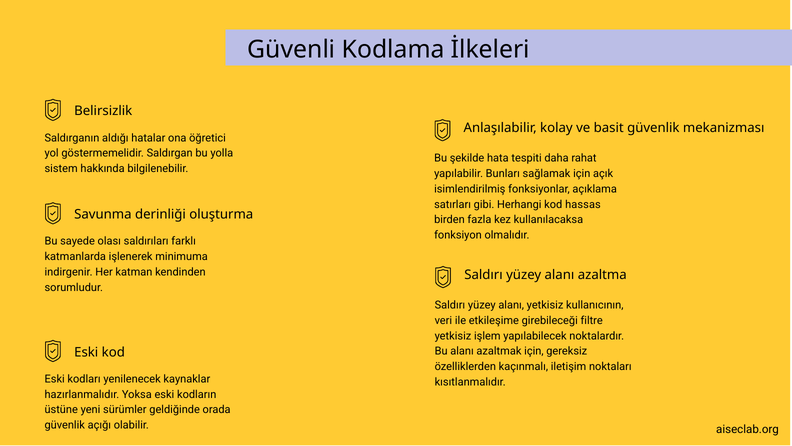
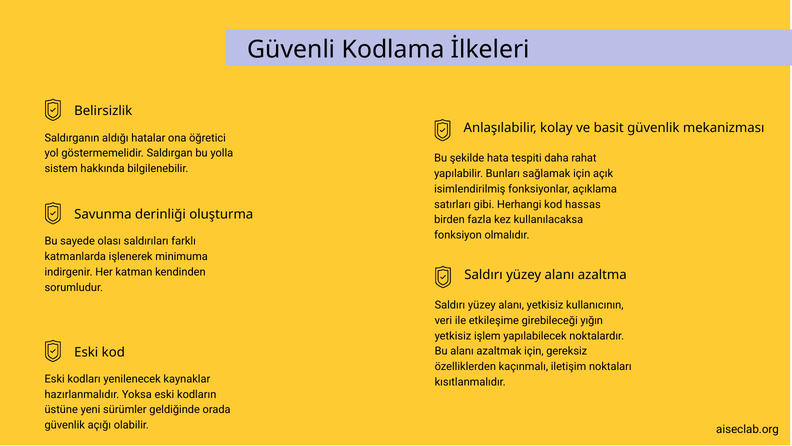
filtre: filtre -> yığın (592, 320)
